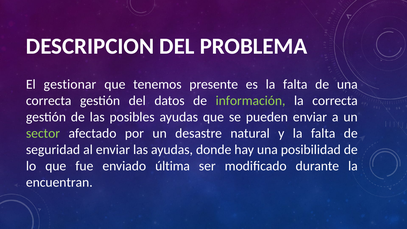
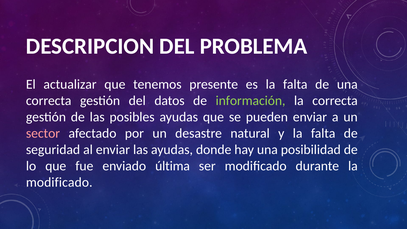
gestionar: gestionar -> actualizar (70, 84)
sector colour: light green -> pink (43, 133)
encuentran: encuentran -> modificado (59, 182)
